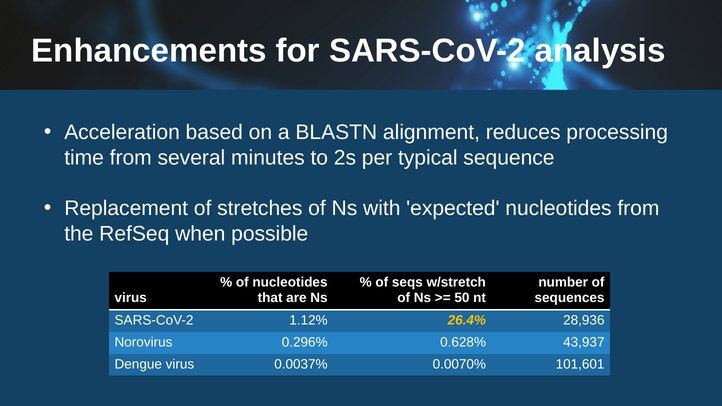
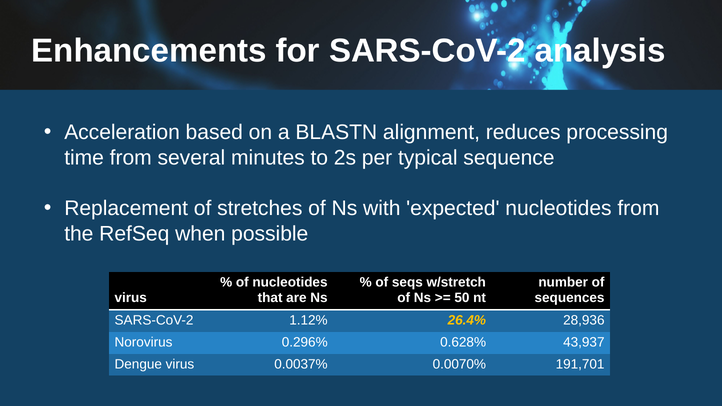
101,601: 101,601 -> 191,701 (580, 364)
